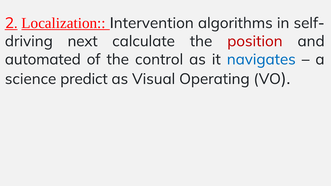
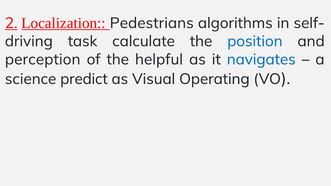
Intervention: Intervention -> Pedestrians (152, 23)
next: next -> task (83, 41)
position colour: red -> blue (255, 41)
automated: automated -> perception (43, 59)
control: control -> helpful (159, 59)
